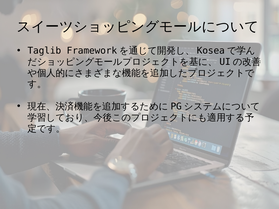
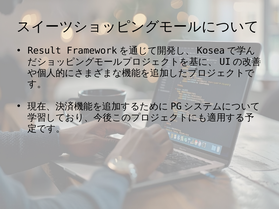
Taglib: Taglib -> Result (44, 51)
